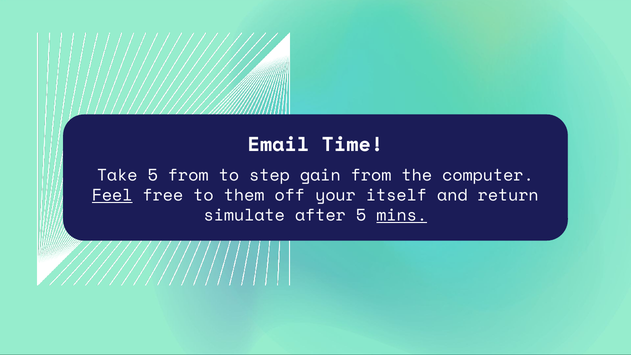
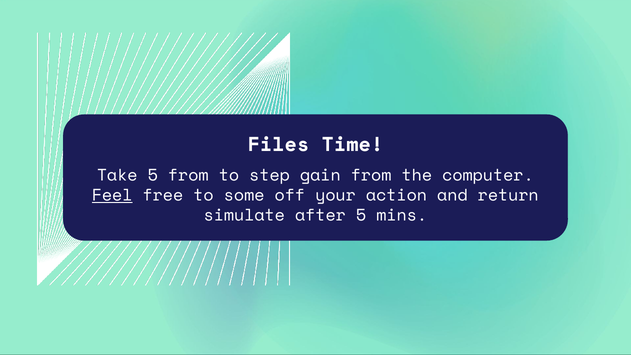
Email: Email -> Files (278, 145)
them: them -> some (244, 195)
itself: itself -> action (396, 195)
mins underline: present -> none (402, 215)
